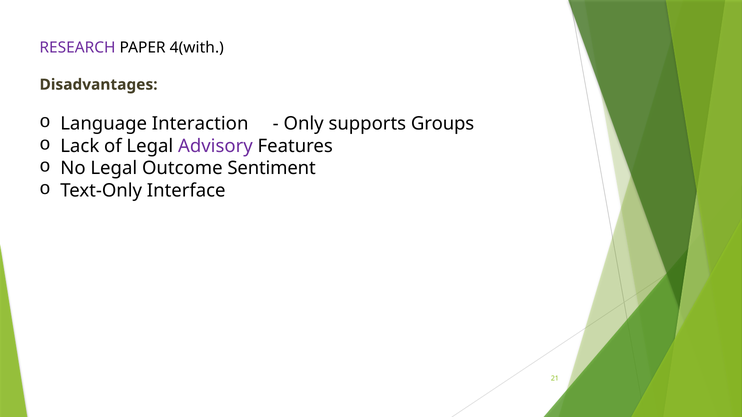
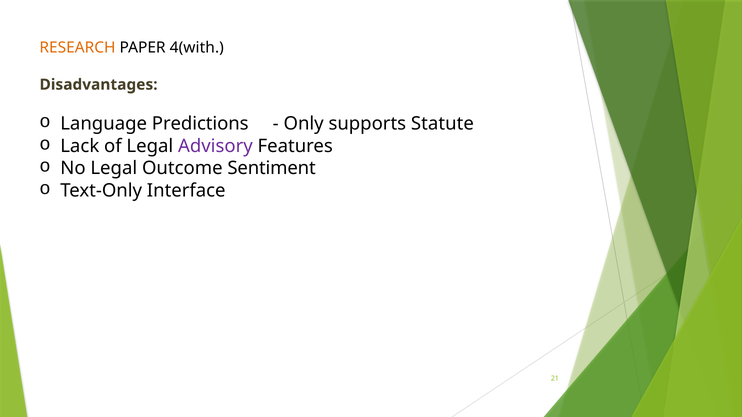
RESEARCH colour: purple -> orange (78, 48)
Interaction: Interaction -> Predictions (200, 124)
Groups: Groups -> Statute (442, 124)
